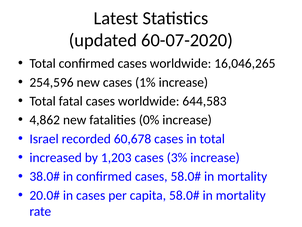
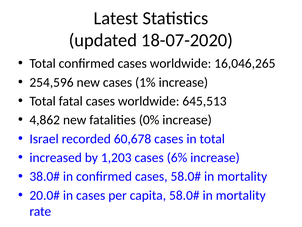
60-07-2020: 60-07-2020 -> 18-07-2020 (187, 40)
644,583: 644,583 -> 645,513 (205, 101)
3%: 3% -> 6% (177, 157)
